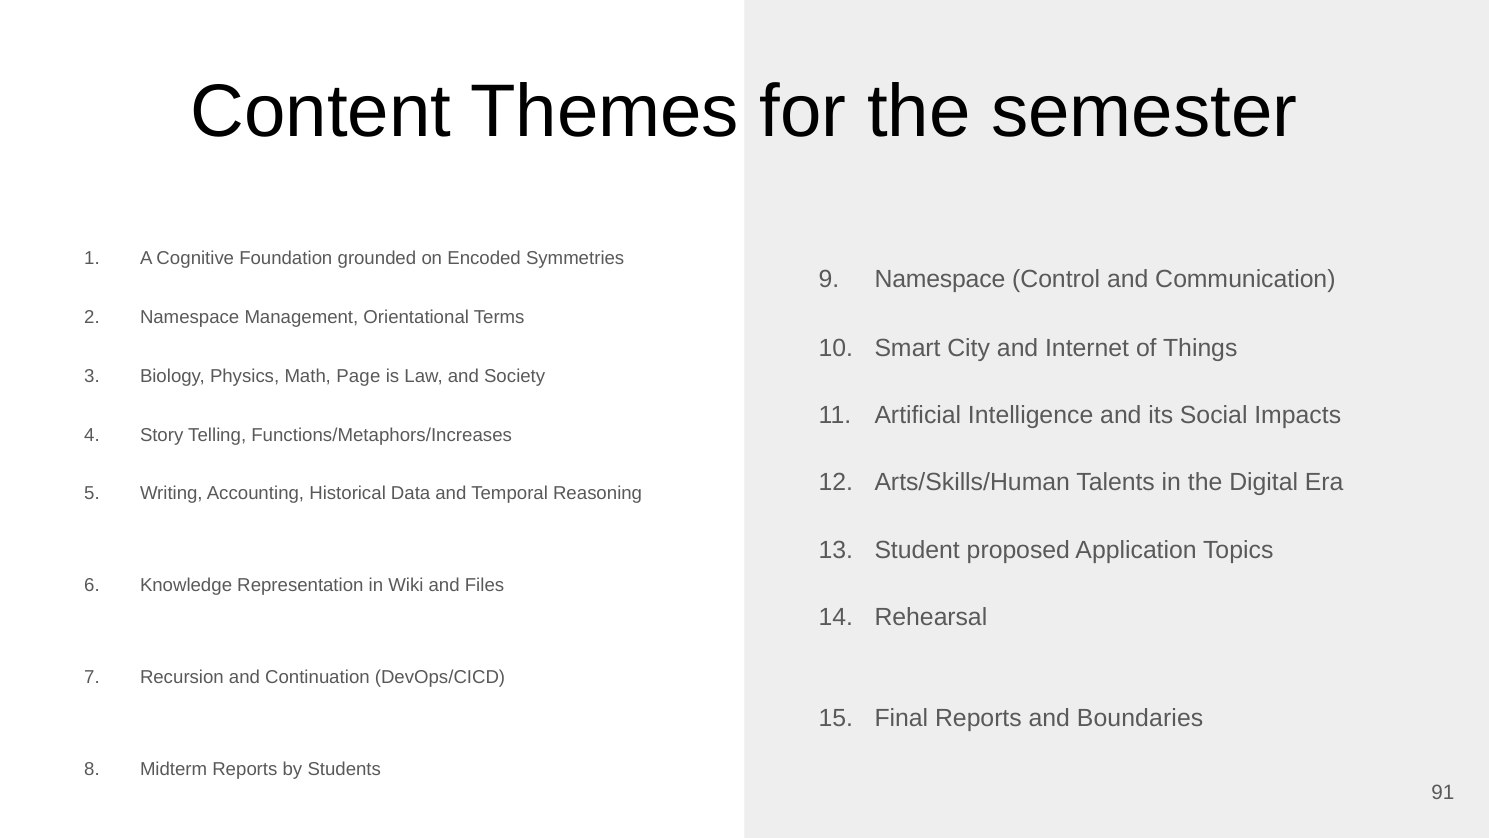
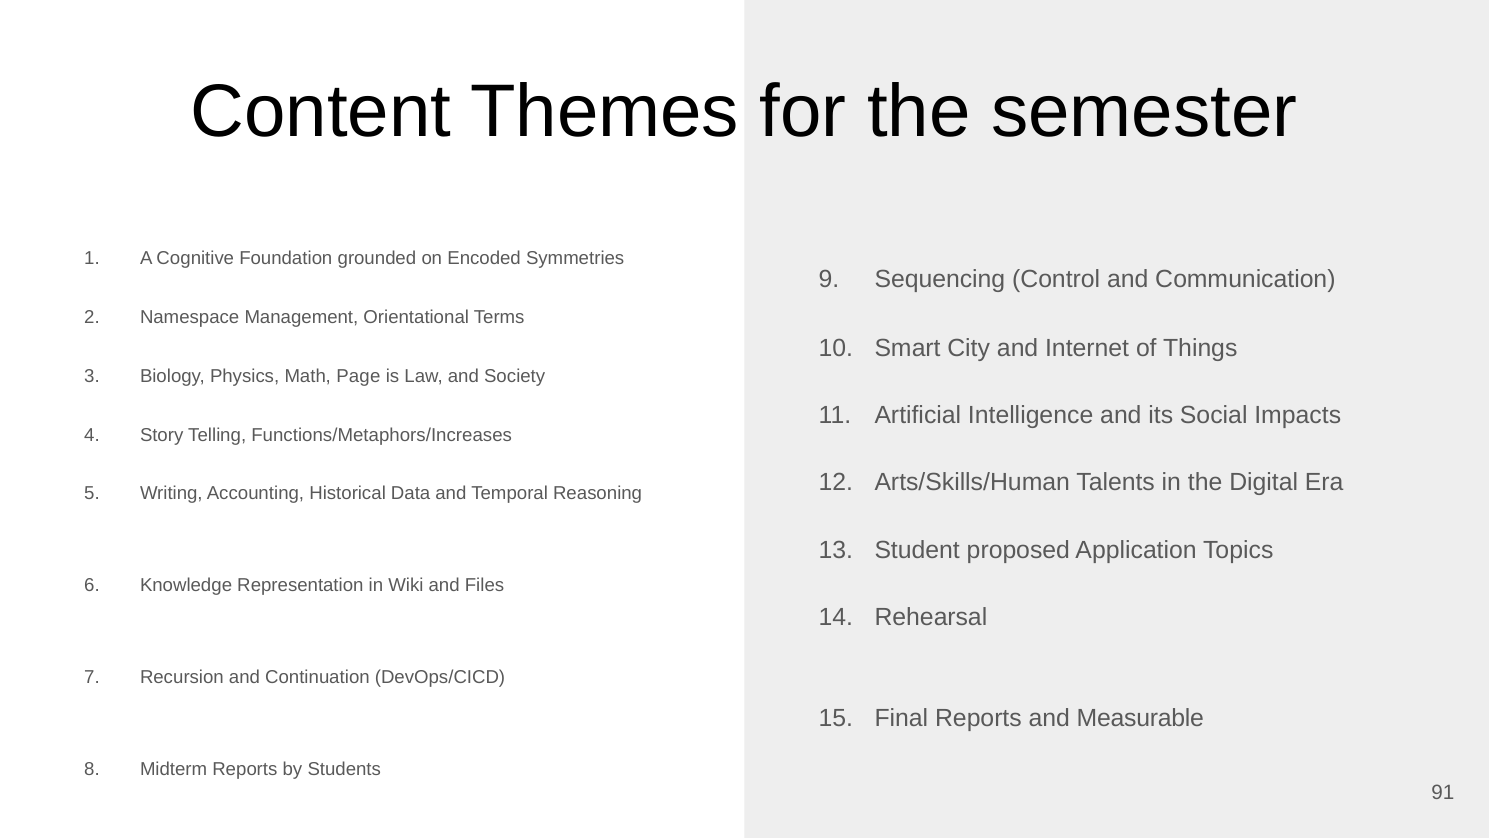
Namespace: Namespace -> Sequencing (940, 279)
Boundaries: Boundaries -> Measurable (1140, 717)
